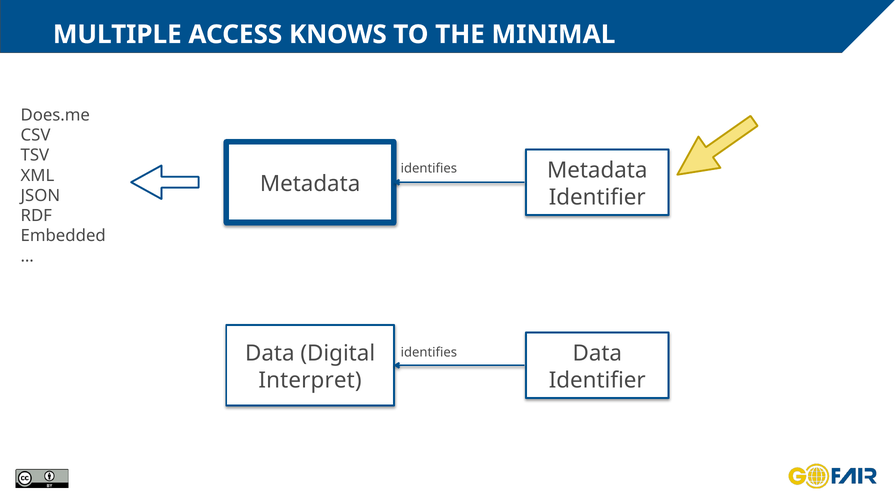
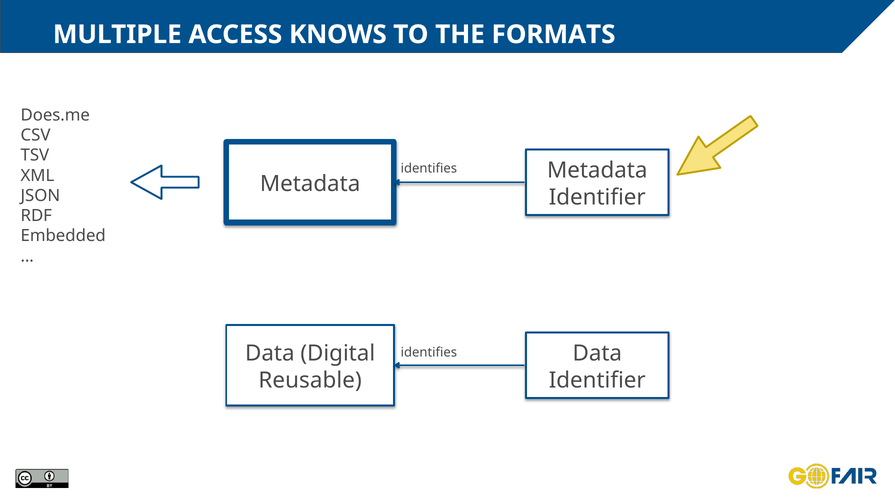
MINIMAL: MINIMAL -> FORMATS (554, 35)
Interpret: Interpret -> Reusable (310, 381)
